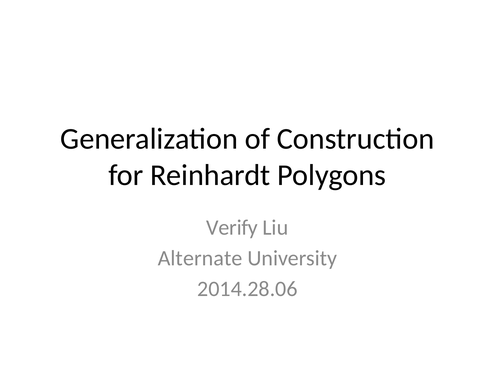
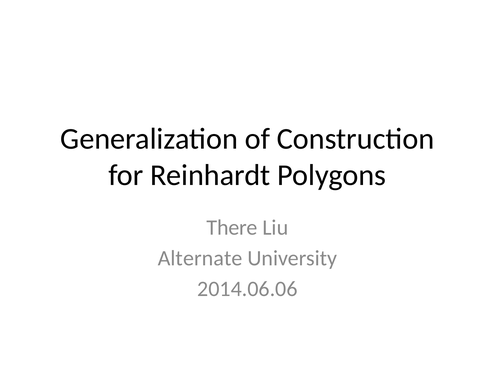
Verify: Verify -> There (232, 228)
2014.28.06: 2014.28.06 -> 2014.06.06 (247, 289)
